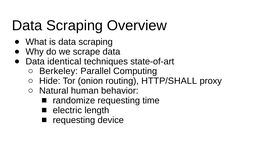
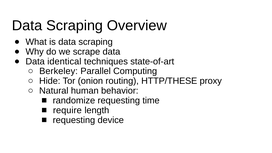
HTTP/SHALL: HTTP/SHALL -> HTTP/THESE (169, 81)
electric: electric -> require (67, 110)
